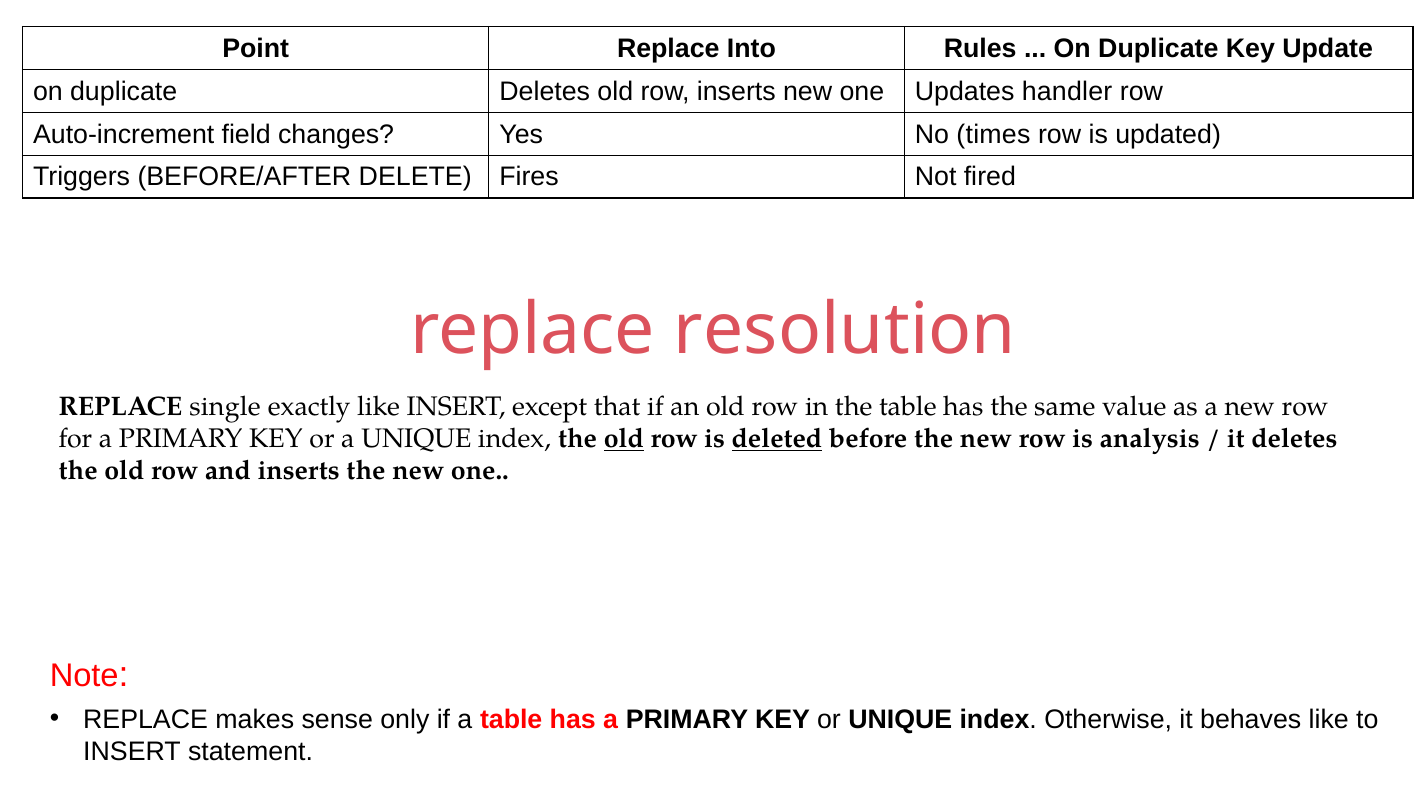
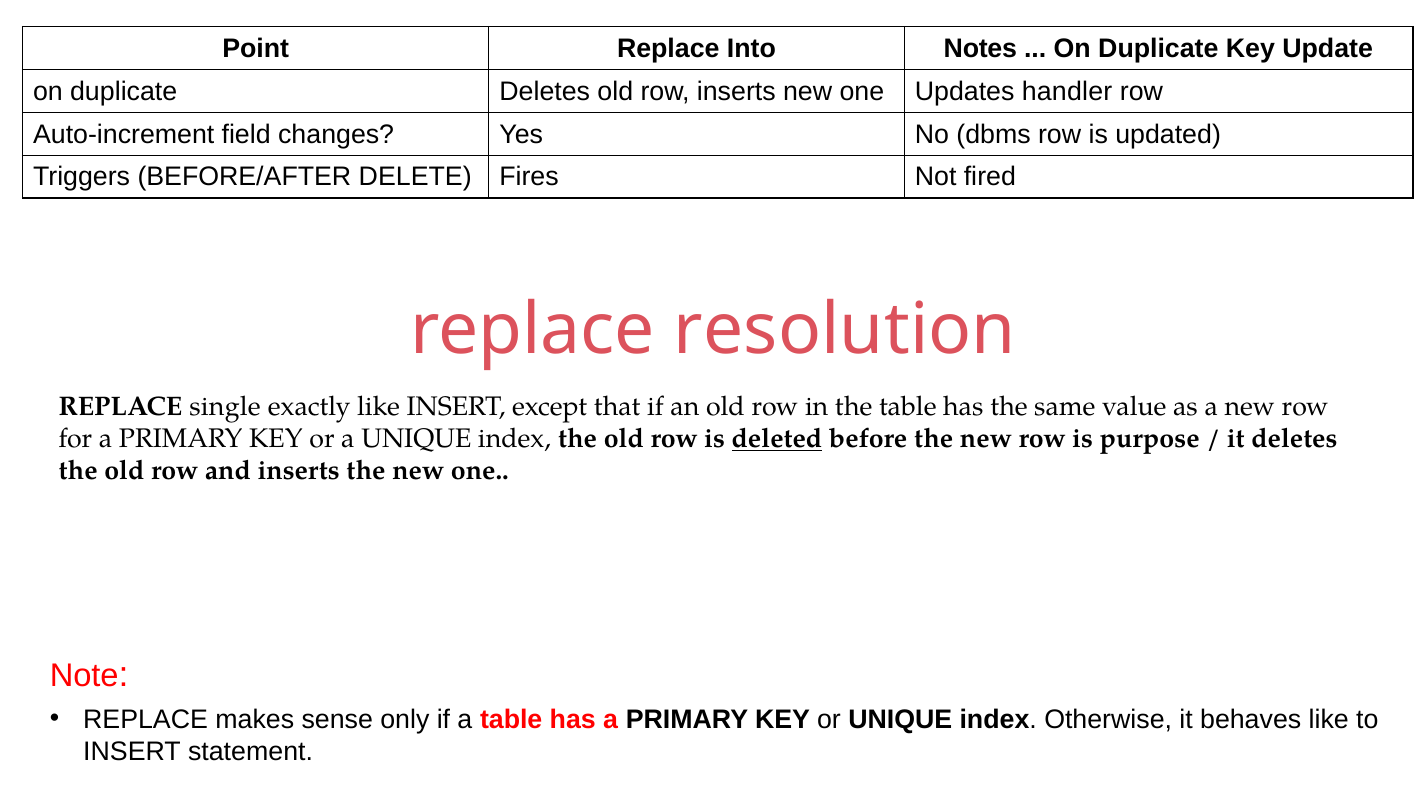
Rules: Rules -> Notes (980, 48)
times: times -> dbms (994, 134)
old underline: present -> none (624, 439)
analysis: analysis -> purpose (1150, 439)
